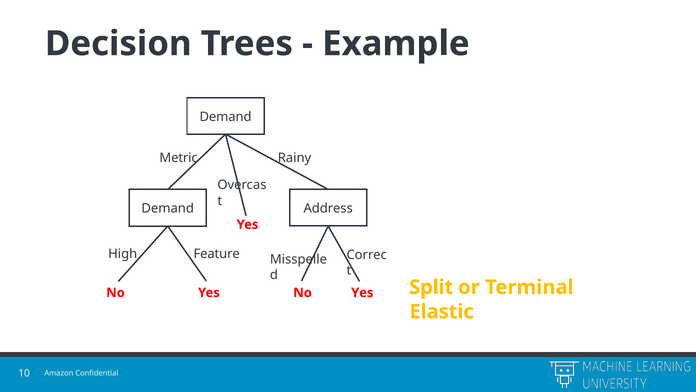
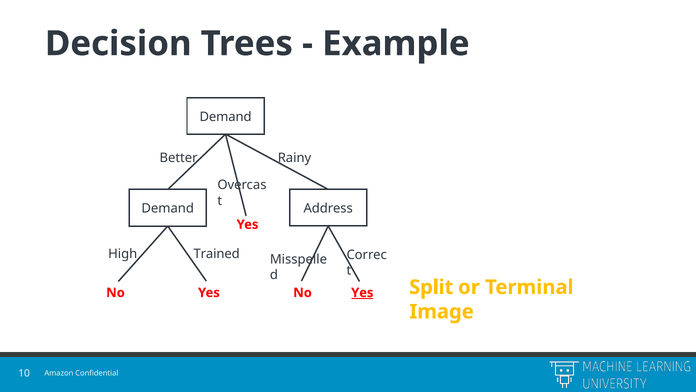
Metric: Metric -> Better (179, 158)
Feature: Feature -> Trained (217, 254)
Yes underline: none -> present (362, 292)
Elastic: Elastic -> Image (442, 311)
